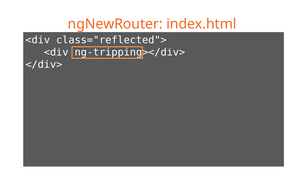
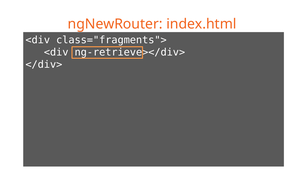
class="reflected">: class="reflected"> -> class="fragments"> (111, 40)
ng-tripping></div>: ng-tripping></div> -> ng-retrieve></div> (130, 52)
